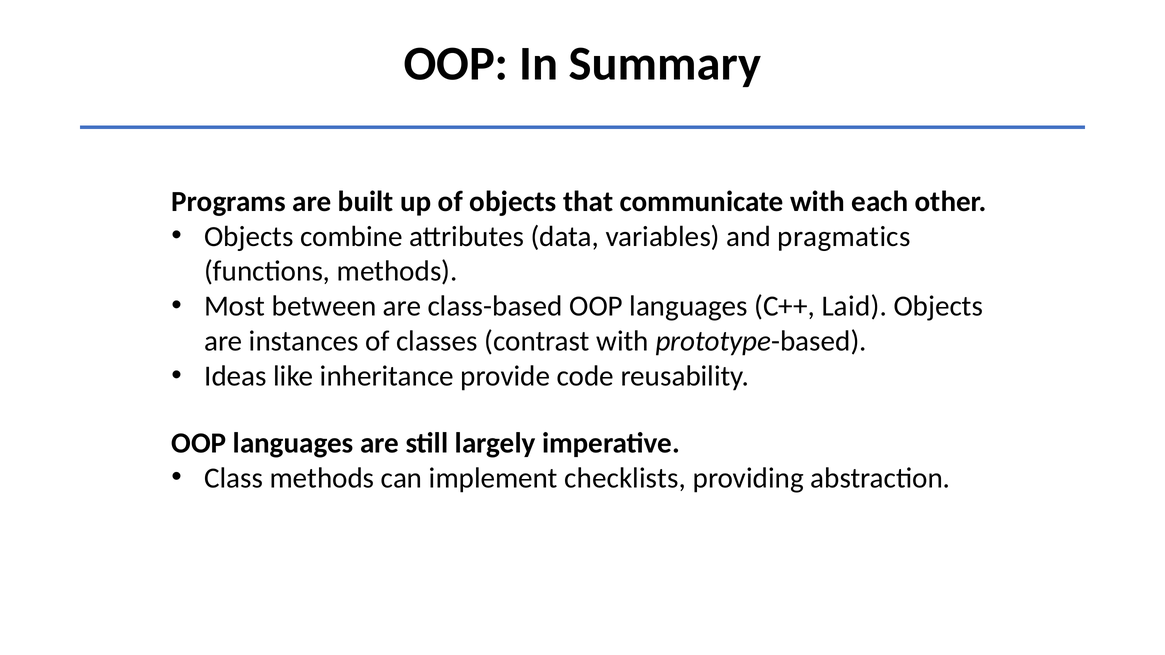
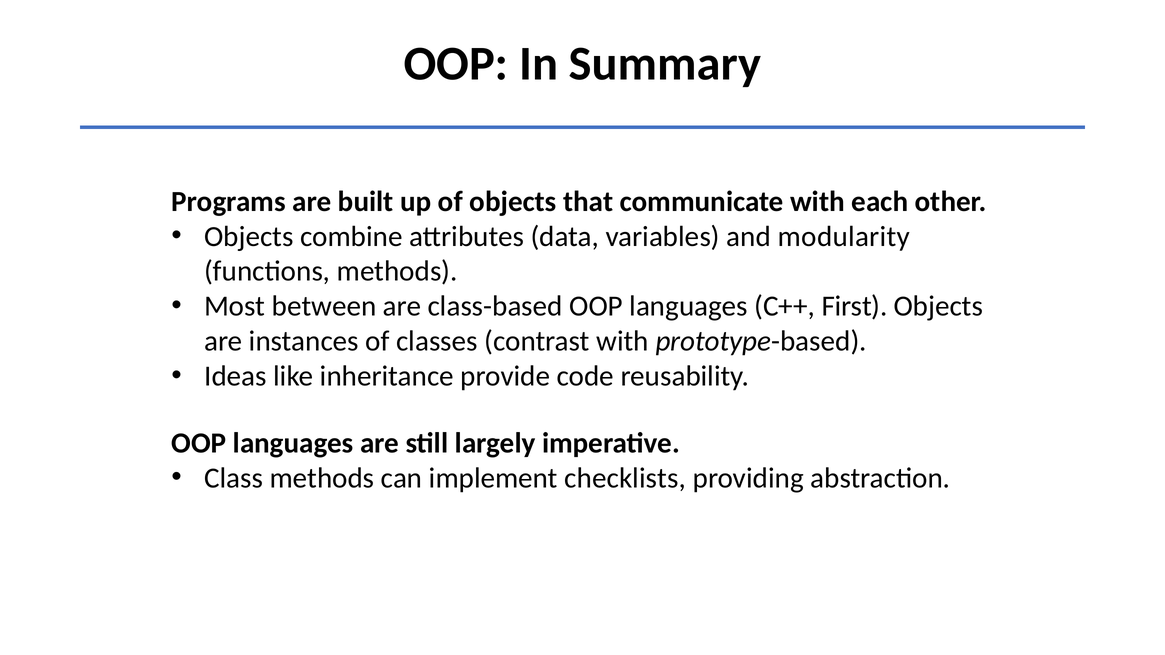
pragmatics: pragmatics -> modularity (844, 237)
Laid: Laid -> First (854, 306)
